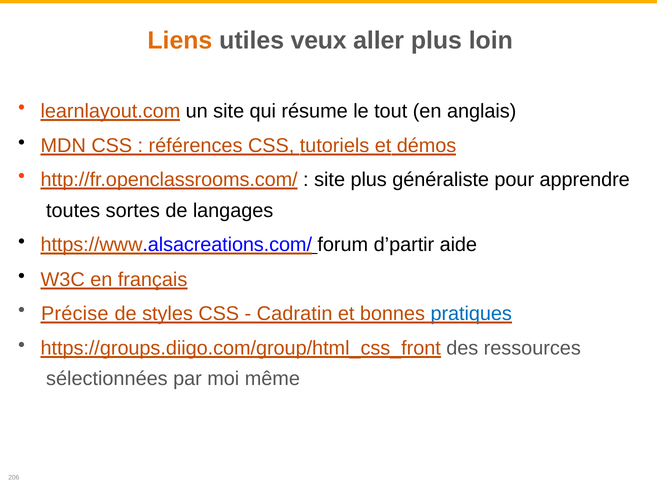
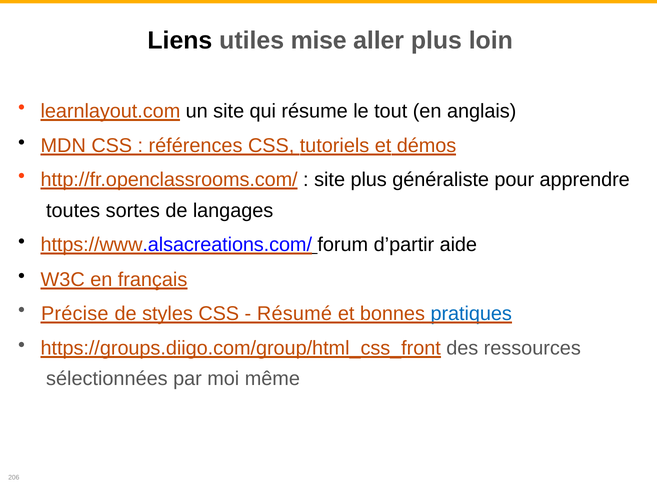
Liens colour: orange -> black (180, 41)
veux: veux -> mise (319, 41)
Cadratin: Cadratin -> Résumé (295, 314)
